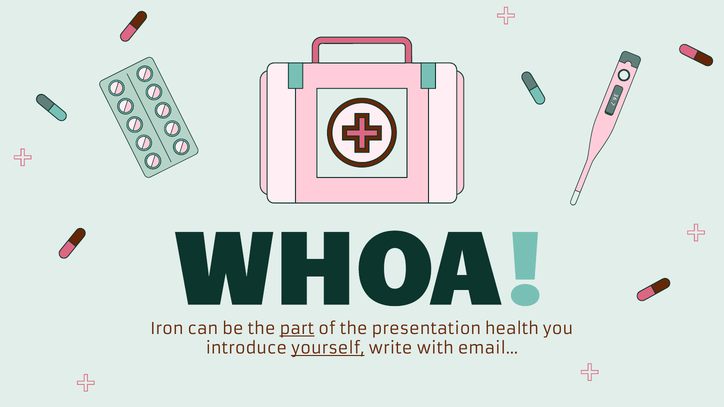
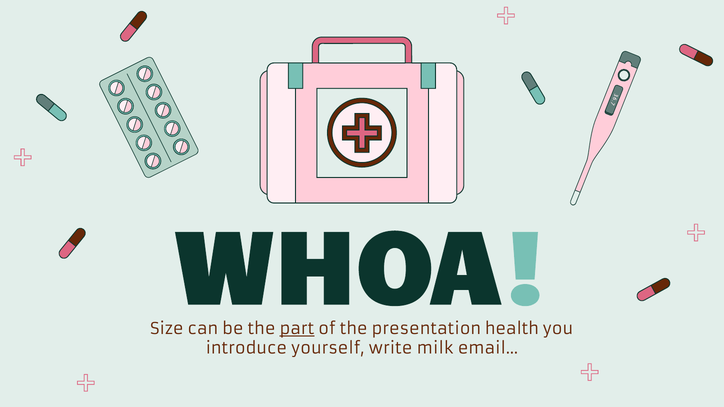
Iron: Iron -> Size (167, 329)
yourself underline: present -> none (328, 349)
with: with -> milk (435, 349)
